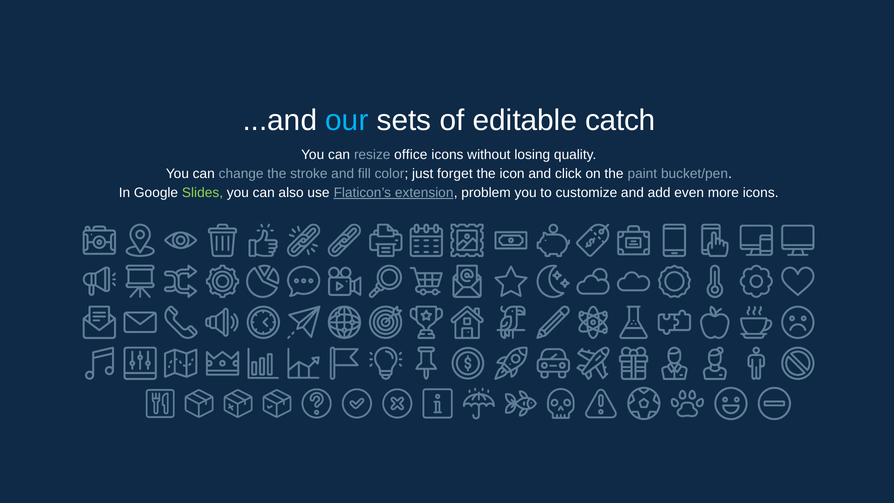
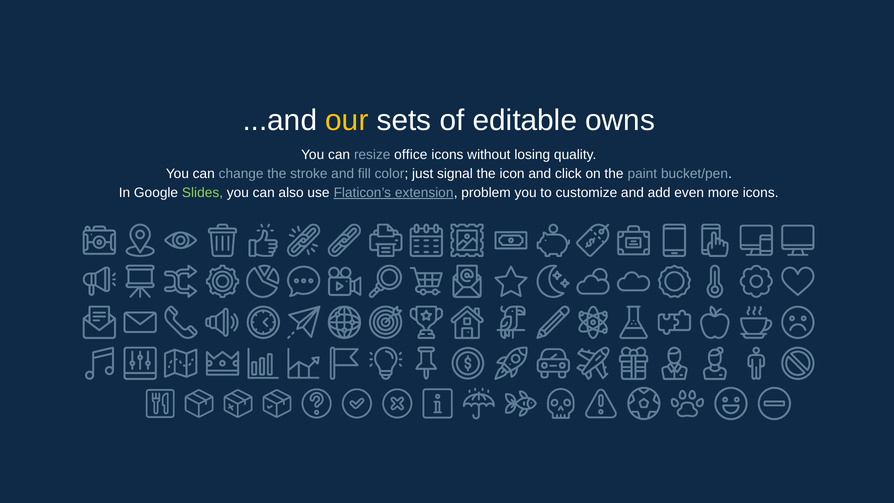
our colour: light blue -> yellow (347, 120)
catch: catch -> owns (620, 120)
forget: forget -> signal (455, 174)
